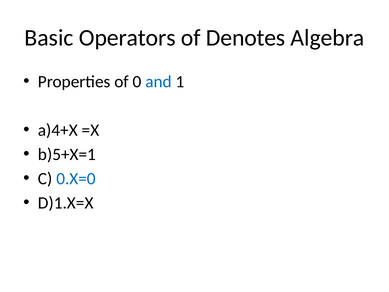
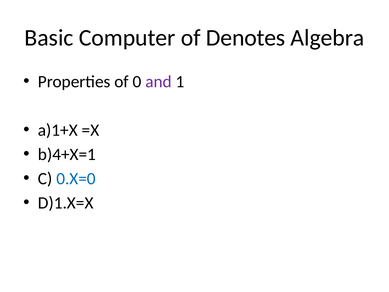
Operators: Operators -> Computer (127, 38)
and colour: blue -> purple (159, 82)
a)4+X: a)4+X -> a)1+X (58, 130)
b)5+X=1: b)5+X=1 -> b)4+X=1 (67, 154)
